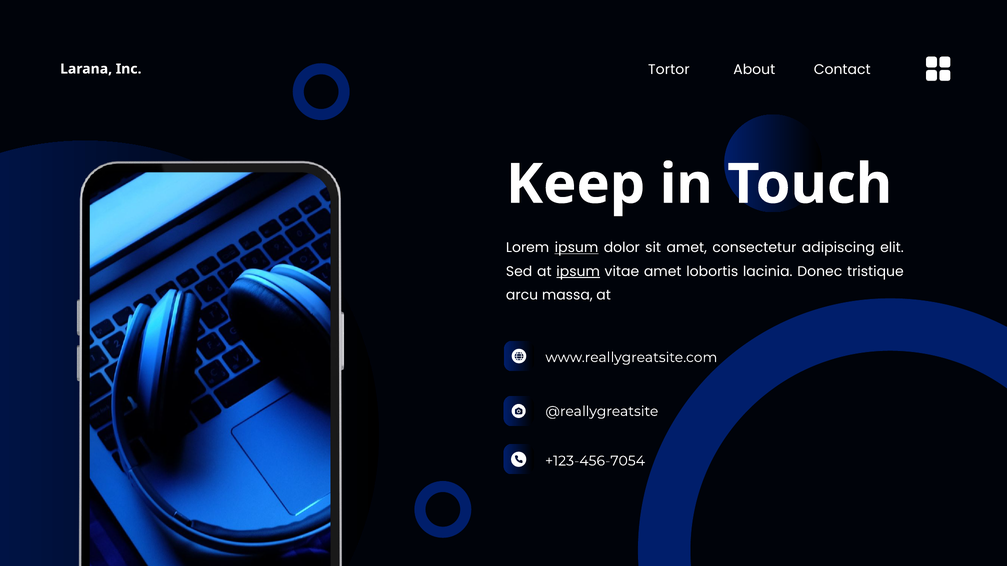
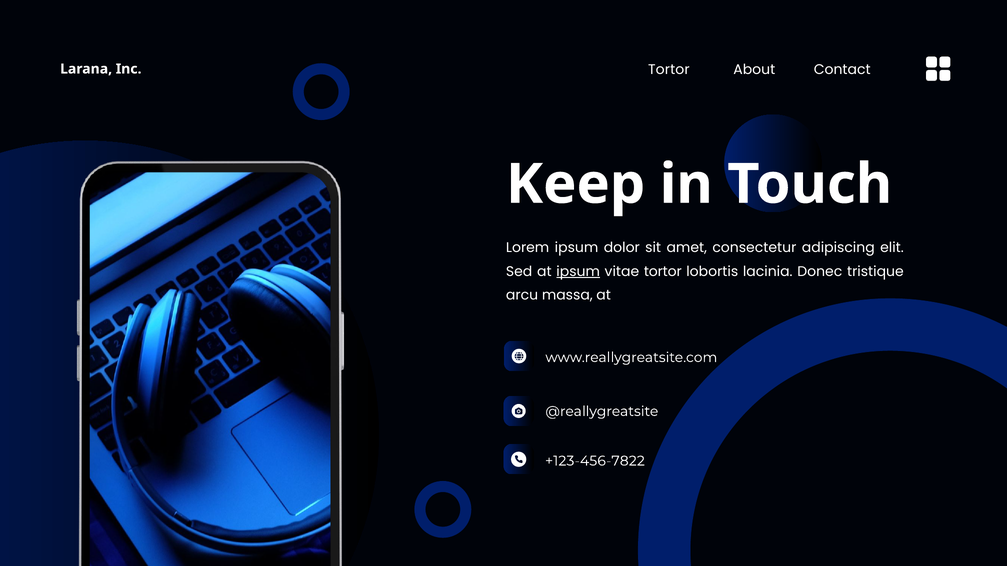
ipsum underline: present -> none (577, 248)
vitae amet: amet -> tortor (663, 272)
+123-456-7054: +123-456-7054 -> +123-456-7822 (595, 461)
